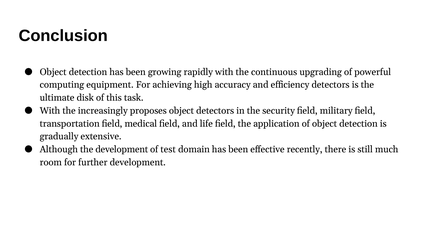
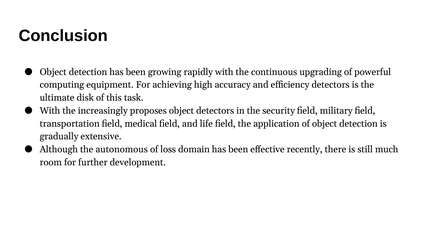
the development: development -> autonomous (122, 150)
test: test -> loss (168, 150)
